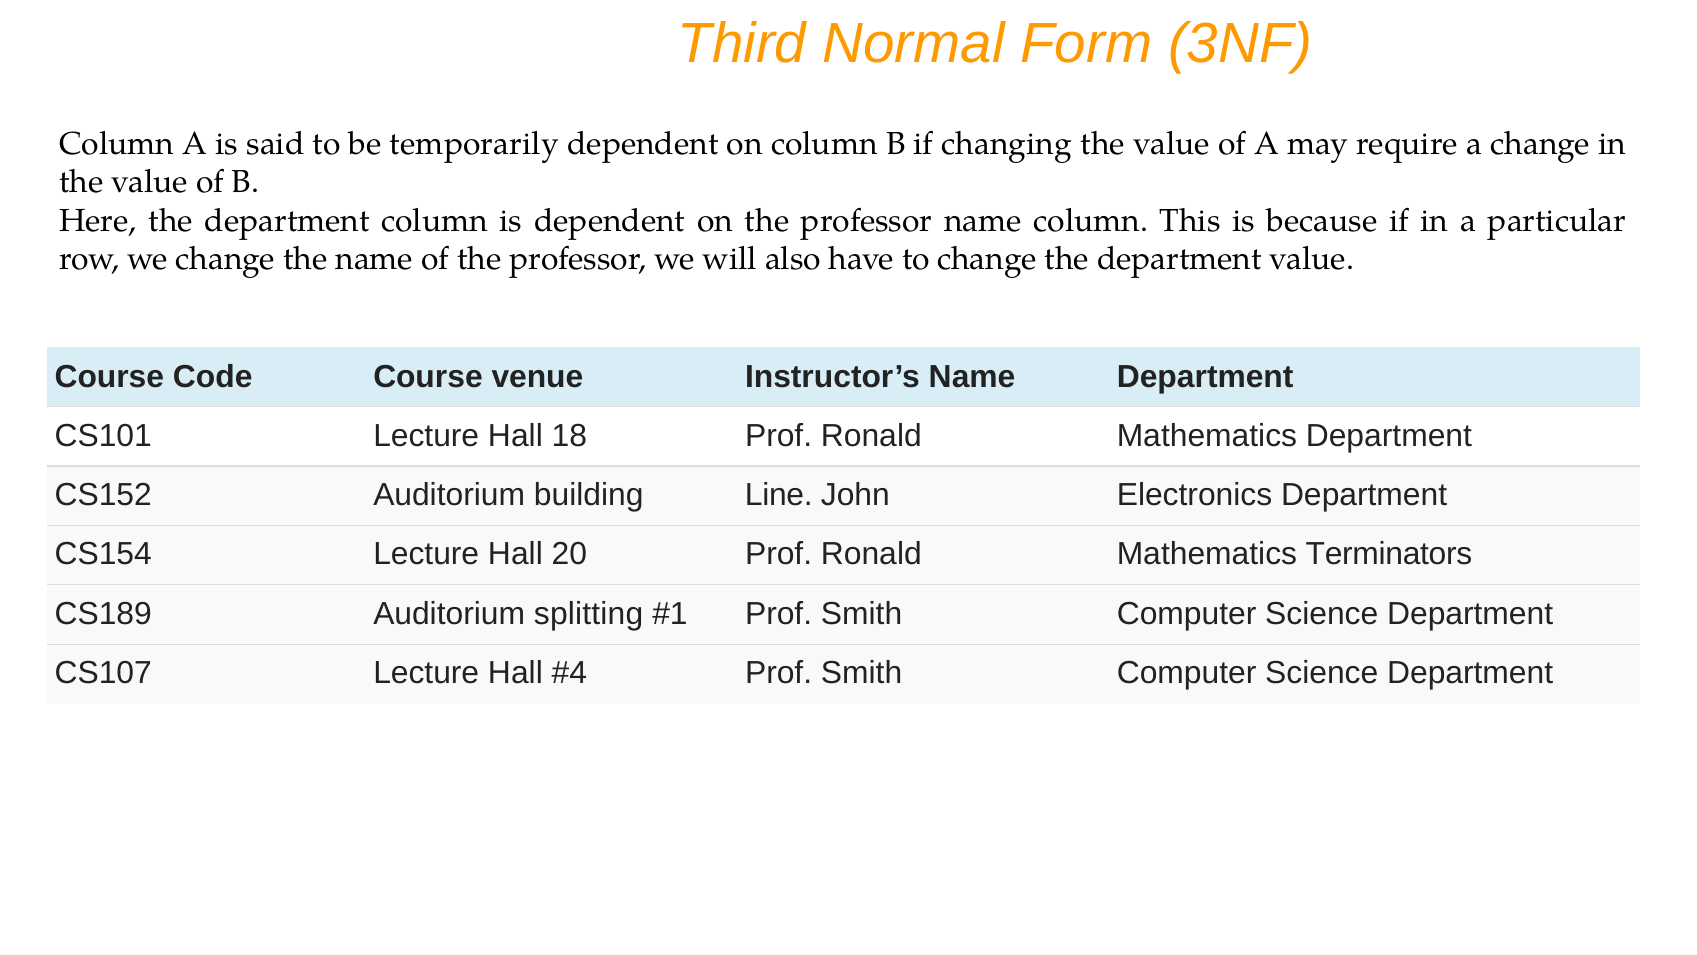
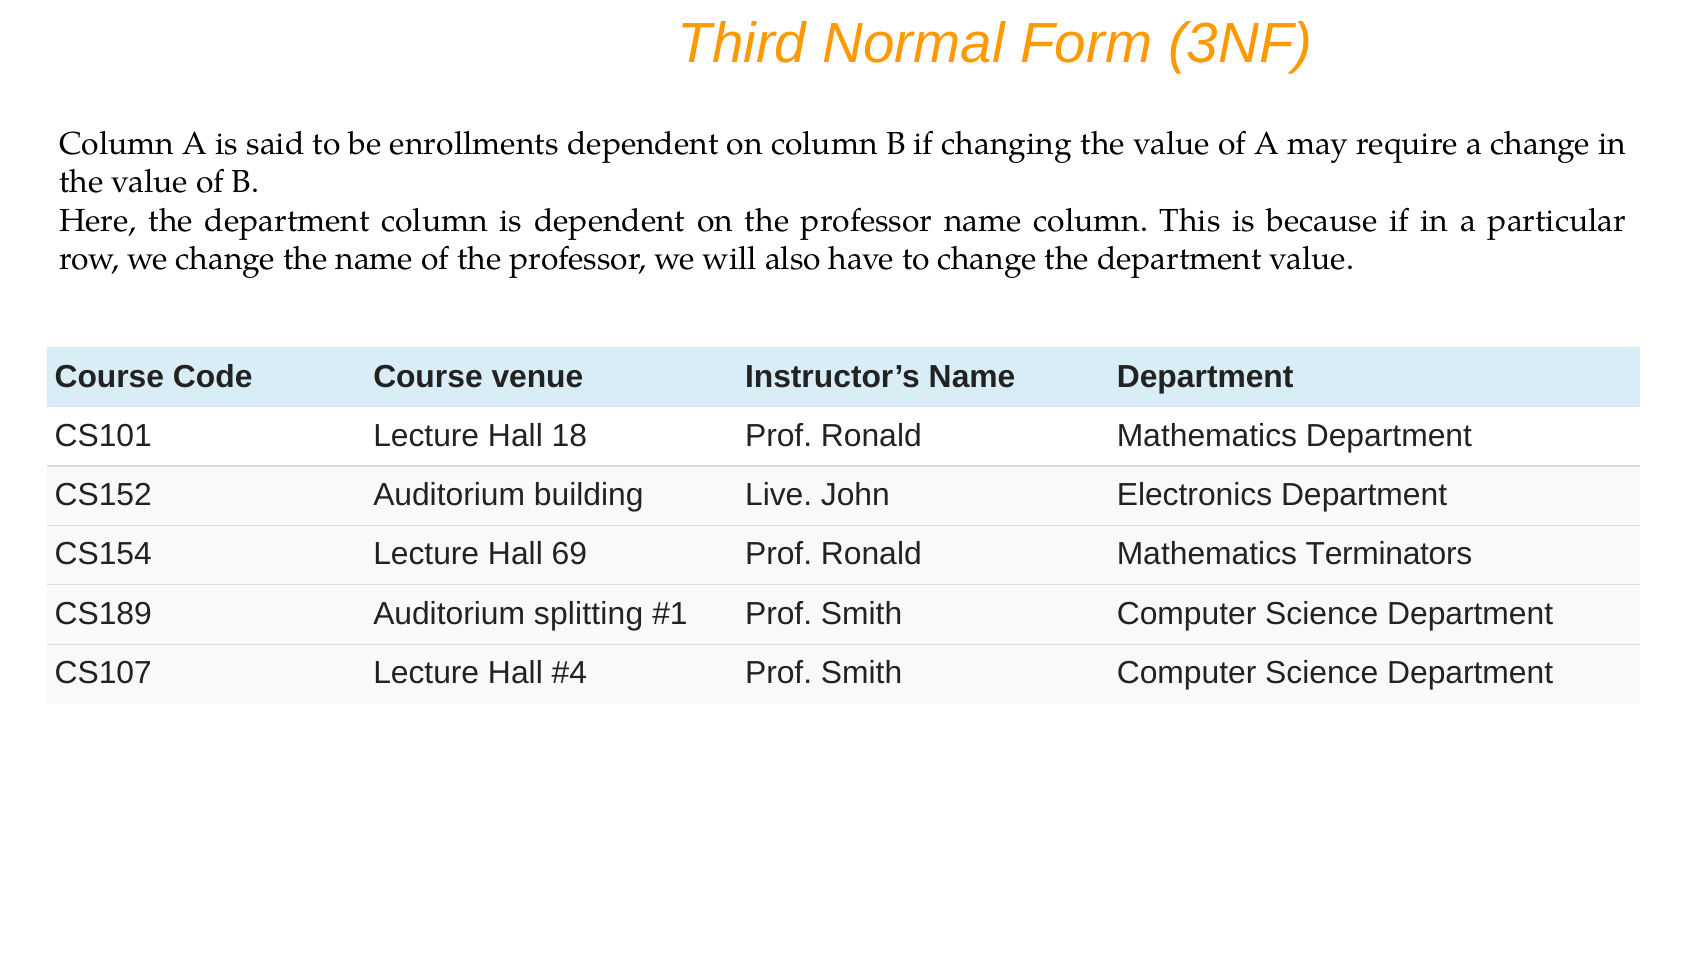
temporarily: temporarily -> enrollments (474, 144)
Line: Line -> Live (779, 495)
20: 20 -> 69 (569, 554)
